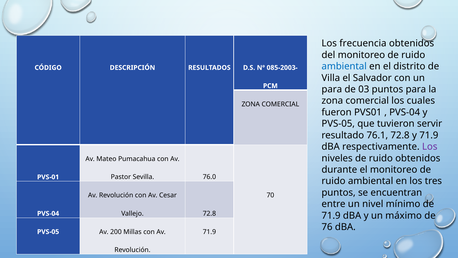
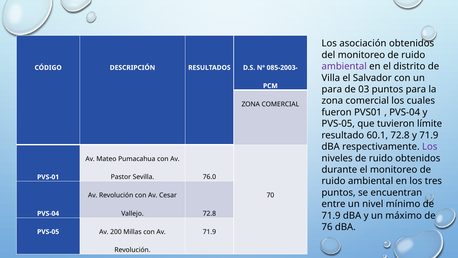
frecuencia: frecuencia -> asociación (363, 43)
ambiental colour: blue -> purple (344, 66)
servir: servir -> límite (430, 124)
76.1: 76.1 -> 60.1 (377, 135)
